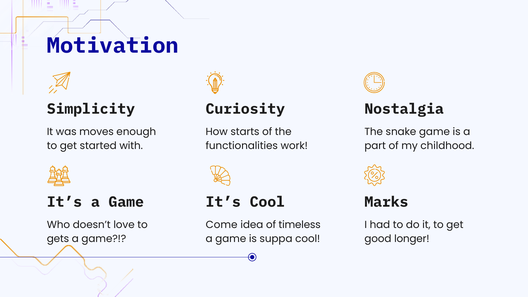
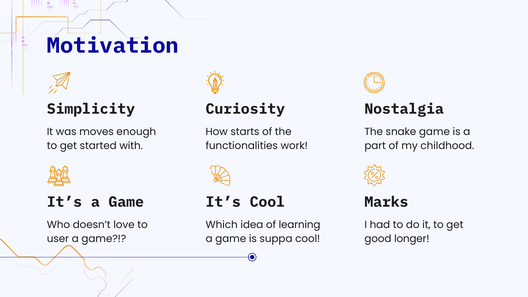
Come: Come -> Which (222, 225)
timeless: timeless -> learning (300, 225)
gets: gets -> user (58, 239)
